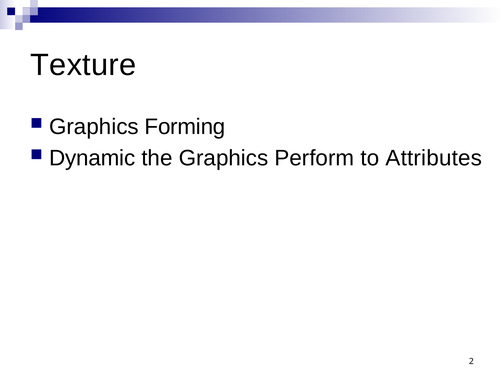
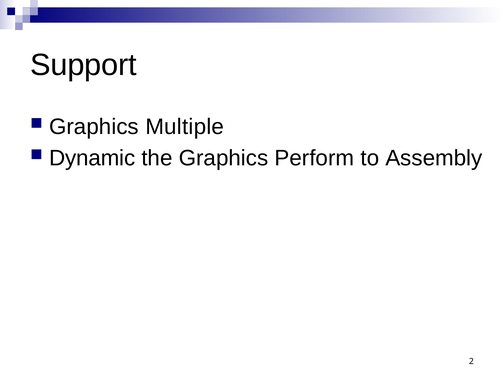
Texture: Texture -> Support (83, 65)
Forming: Forming -> Multiple (185, 127)
Attributes: Attributes -> Assembly (434, 158)
